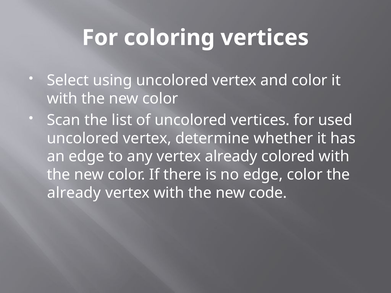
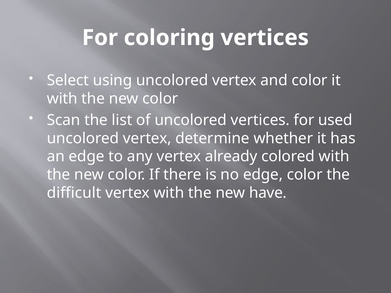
already: already -> difficult (74, 193)
code: code -> have (268, 193)
